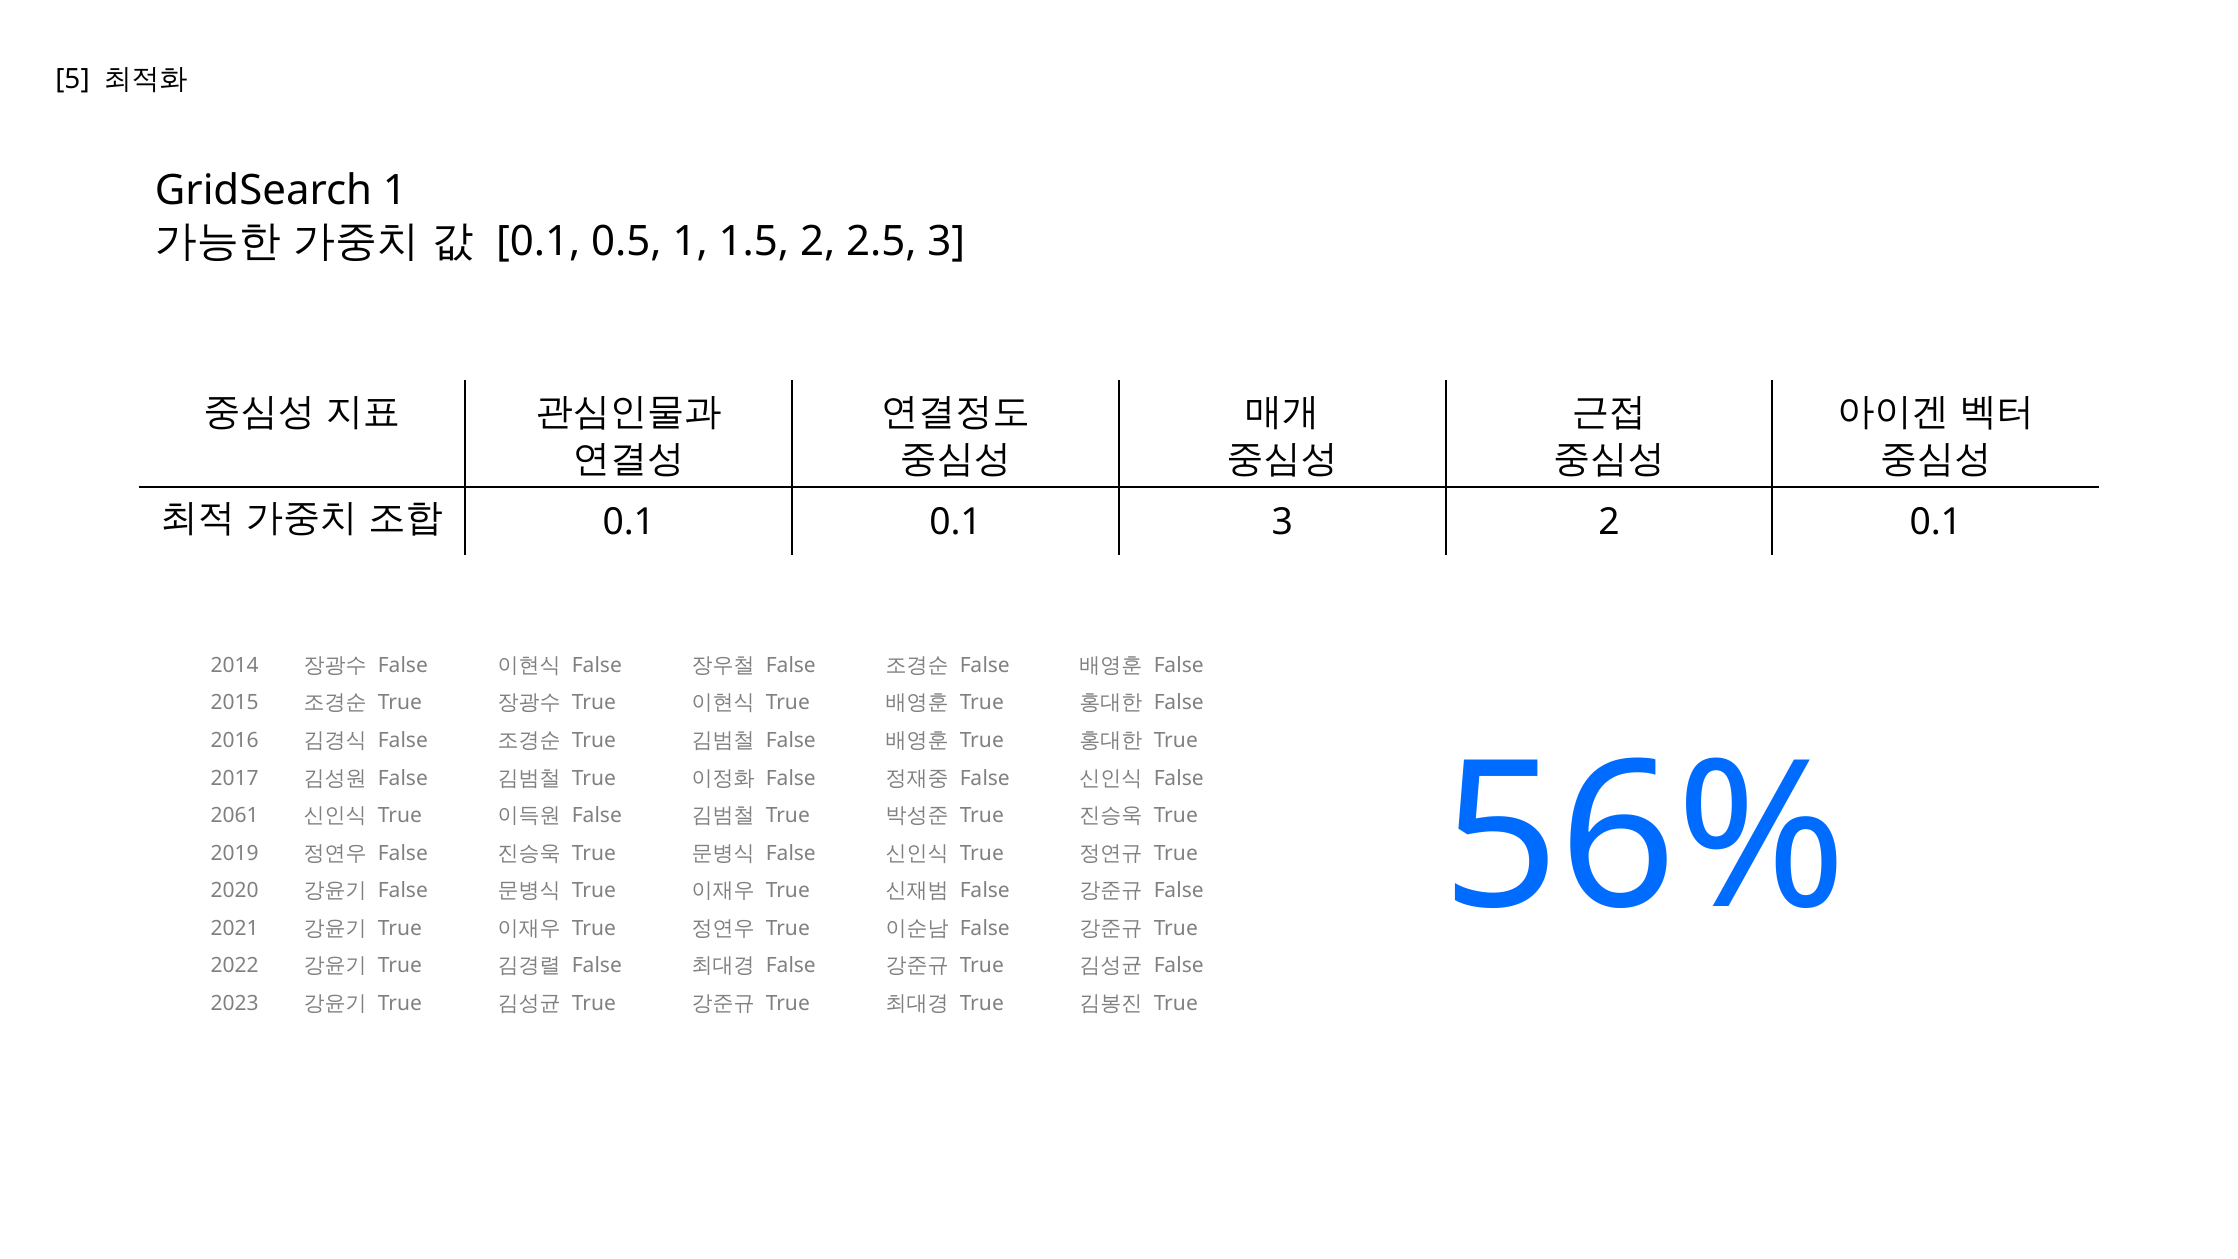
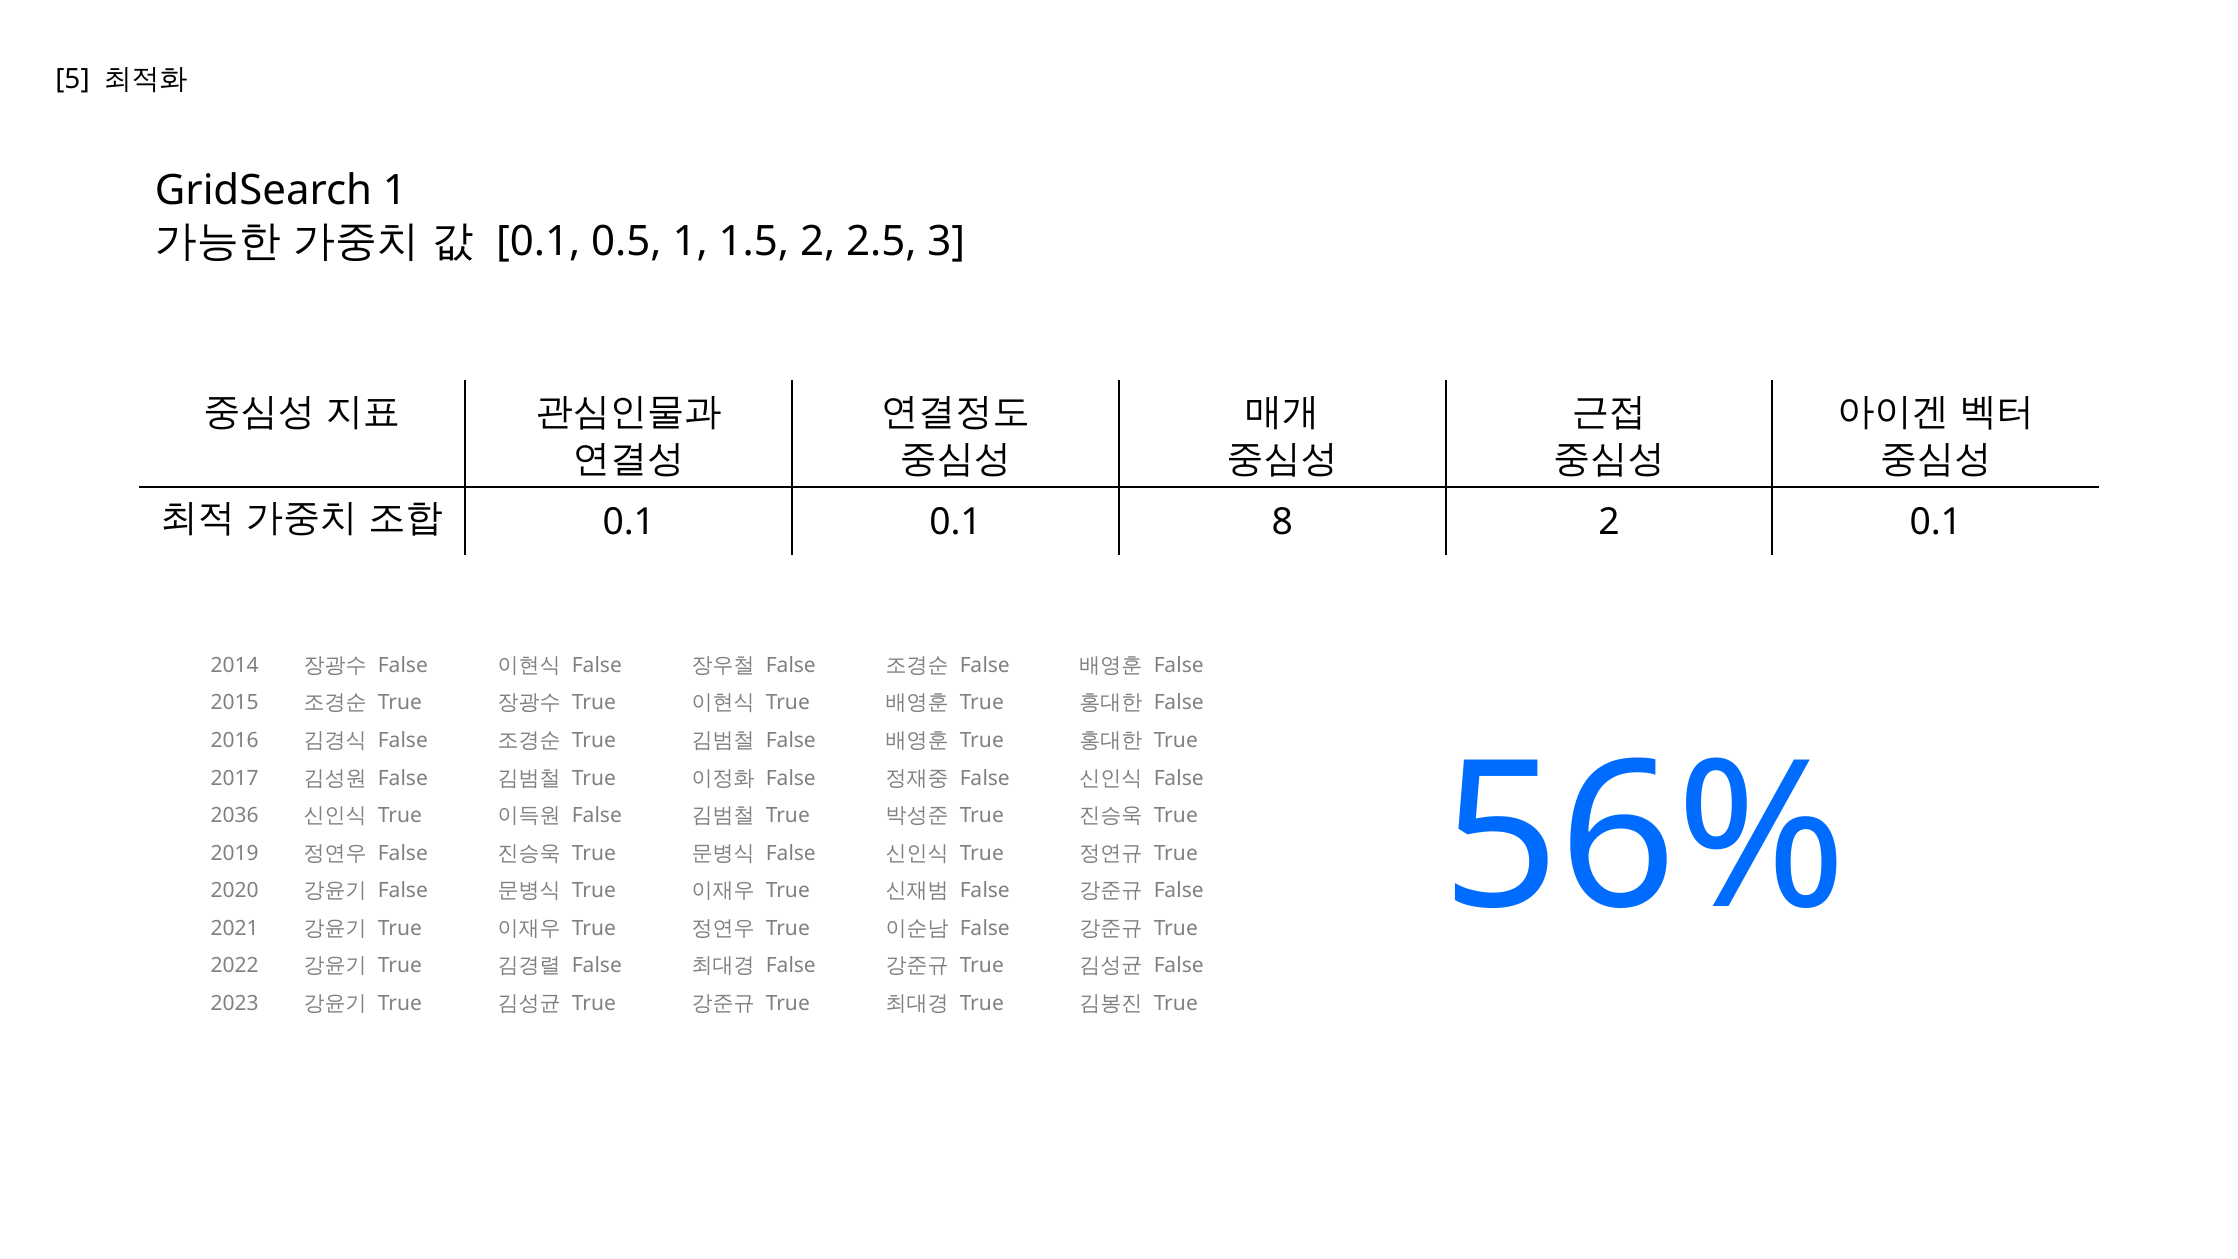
0.1 3: 3 -> 8 (1282, 522)
2061: 2061 -> 2036 (235, 816)
